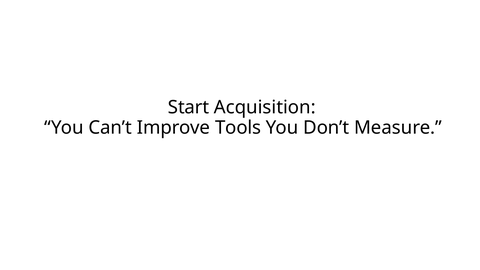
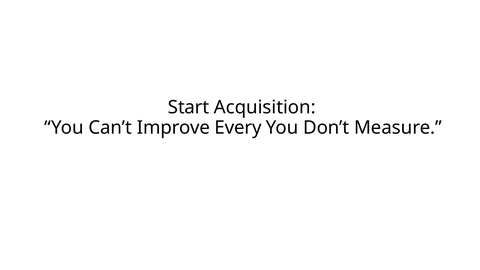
Tools: Tools -> Every (238, 128)
